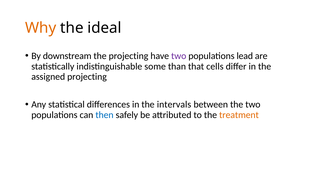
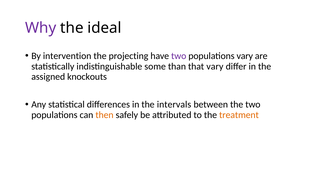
Why colour: orange -> purple (41, 28)
downstream: downstream -> intervention (67, 56)
populations lead: lead -> vary (245, 56)
that cells: cells -> vary (215, 66)
assigned projecting: projecting -> knockouts (87, 77)
then colour: blue -> orange (104, 115)
